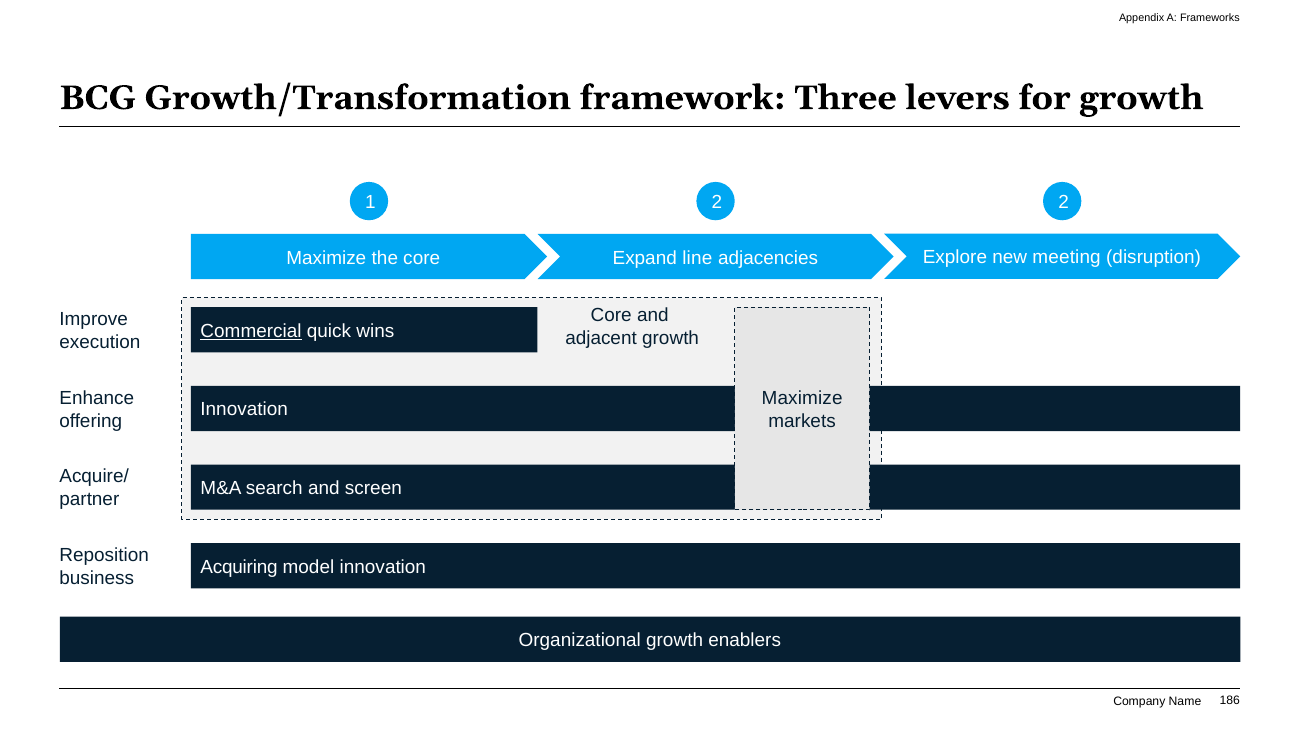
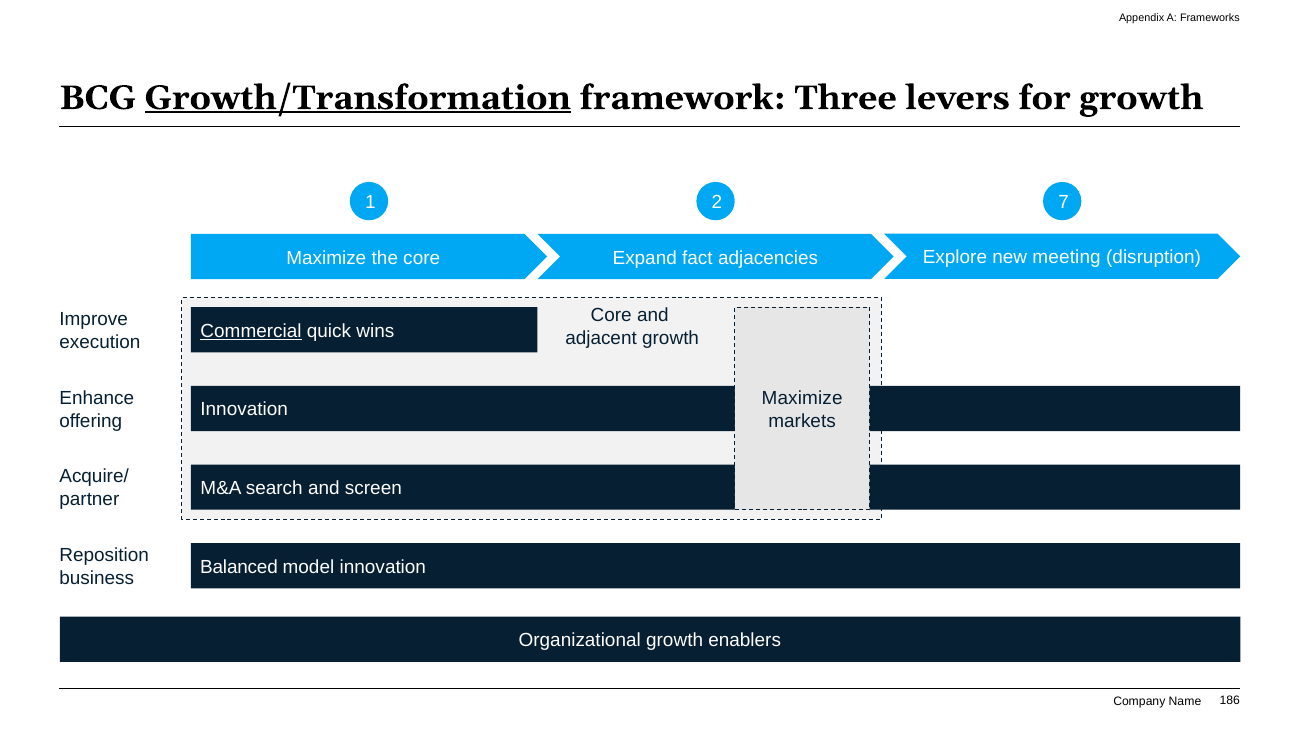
Growth/Transformation underline: none -> present (358, 98)
2 2: 2 -> 7 (1064, 202)
line: line -> fact (697, 258)
Acquiring: Acquiring -> Balanced (239, 567)
